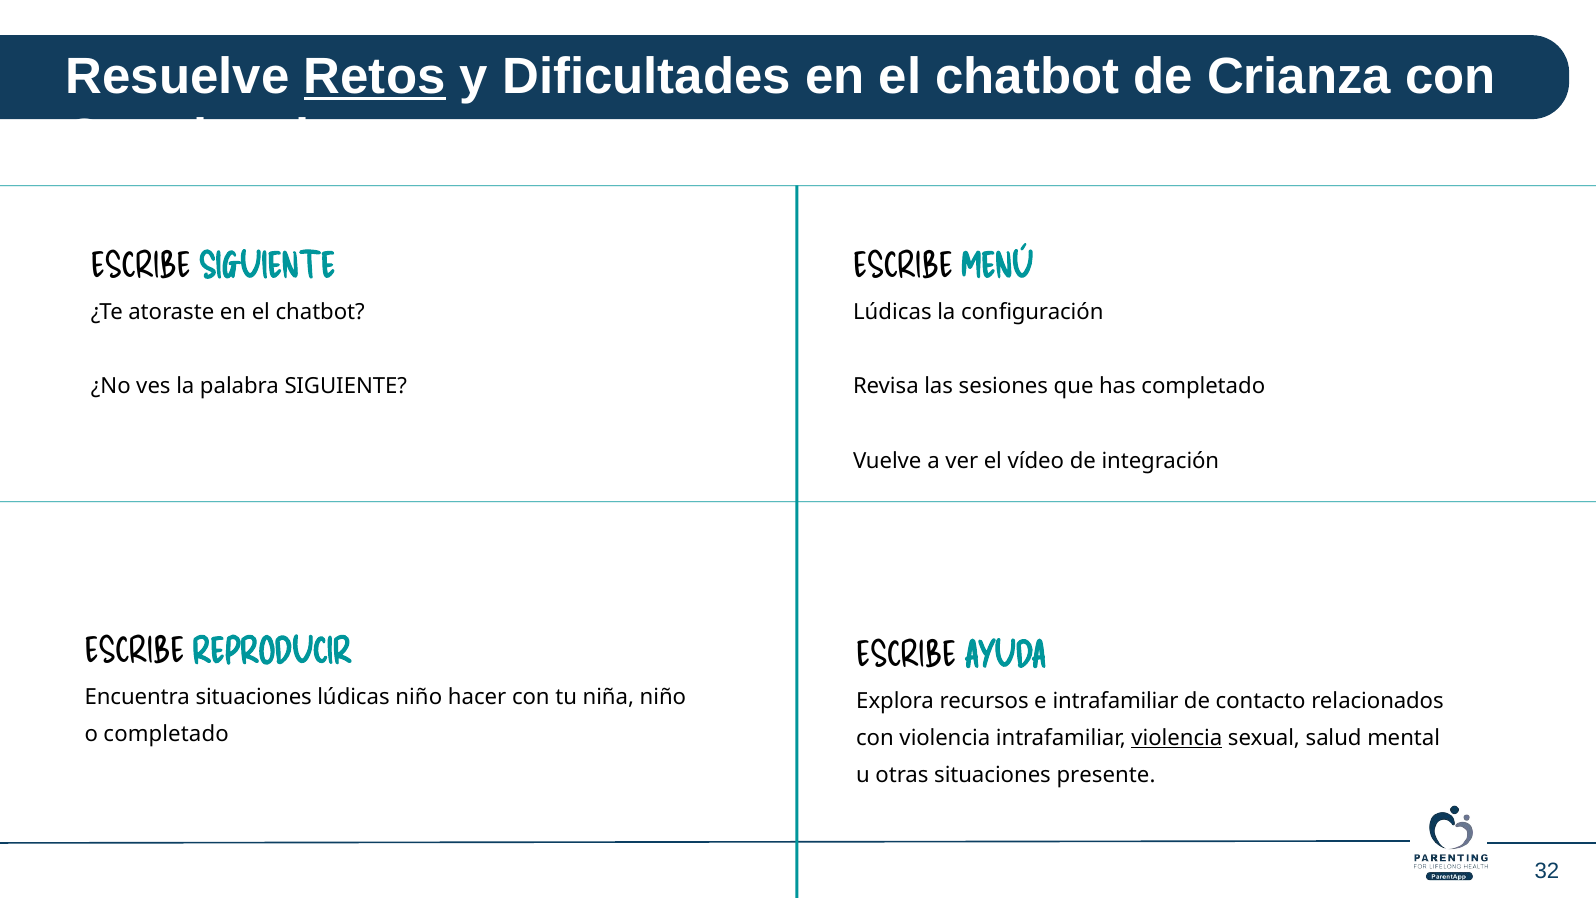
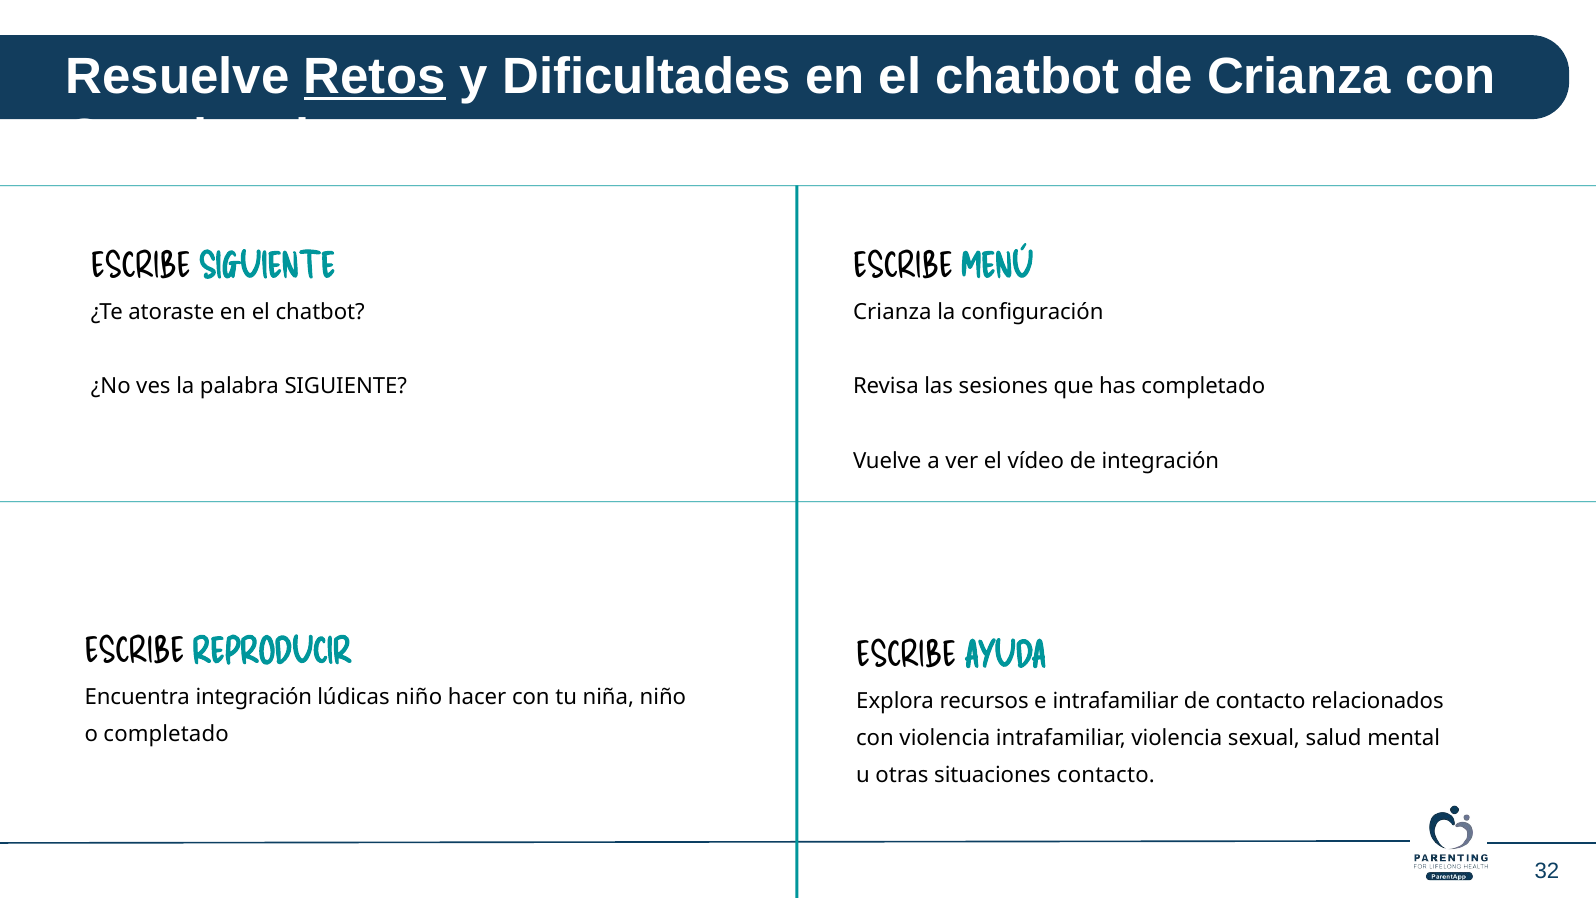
Lúdicas: Lúdicas -> Crianza (892, 312)
Encuentra situaciones: situaciones -> integración (254, 697)
violencia underline: present -> none (1177, 738)
situaciones presente: presente -> contacto (1106, 775)
